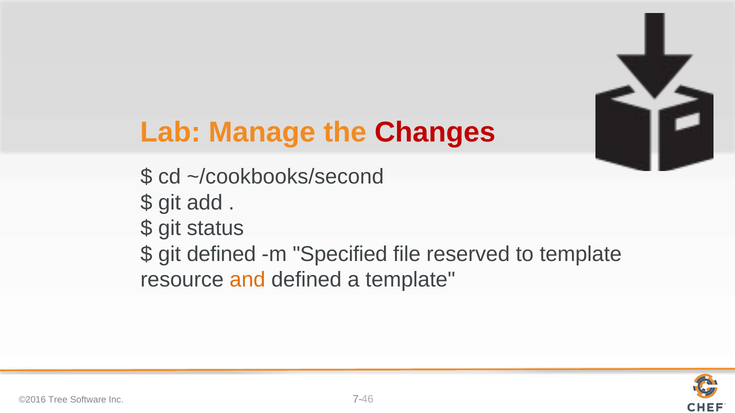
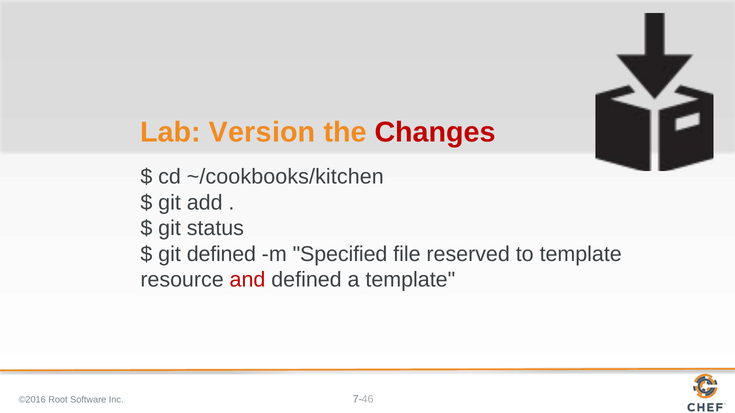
Manage: Manage -> Version (262, 132)
~/cookbooks/second: ~/cookbooks/second -> ~/cookbooks/kitchen (285, 177)
and colour: orange -> red (248, 280)
Tree: Tree -> Root (58, 400)
